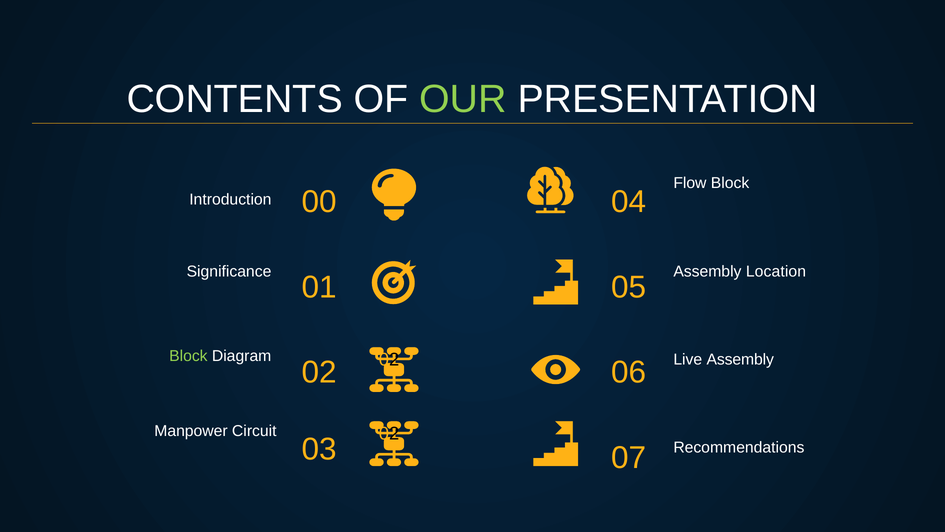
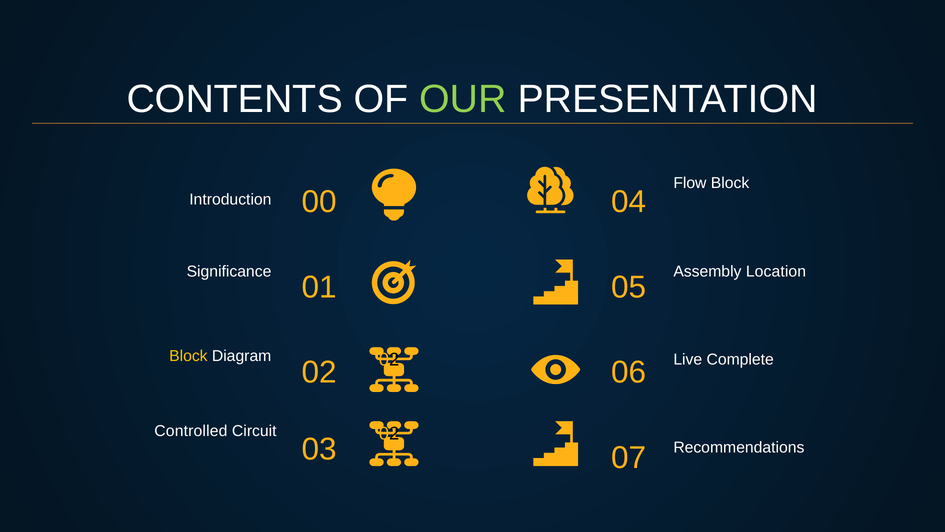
Block colour: light green -> yellow (188, 356)
Live Assembly: Assembly -> Complete (740, 359)
Manpower: Manpower -> Controlled (191, 431)
